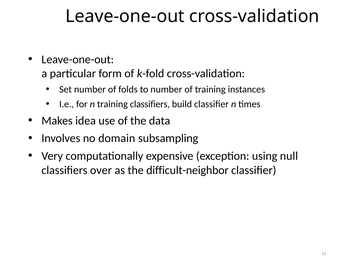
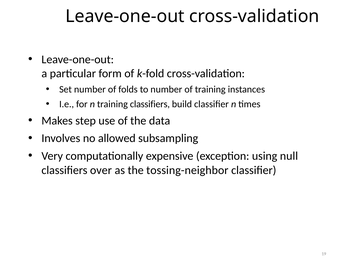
idea: idea -> step (86, 120)
domain: domain -> allowed (117, 138)
difficult-neighbor: difficult-neighbor -> tossing-neighbor (187, 170)
